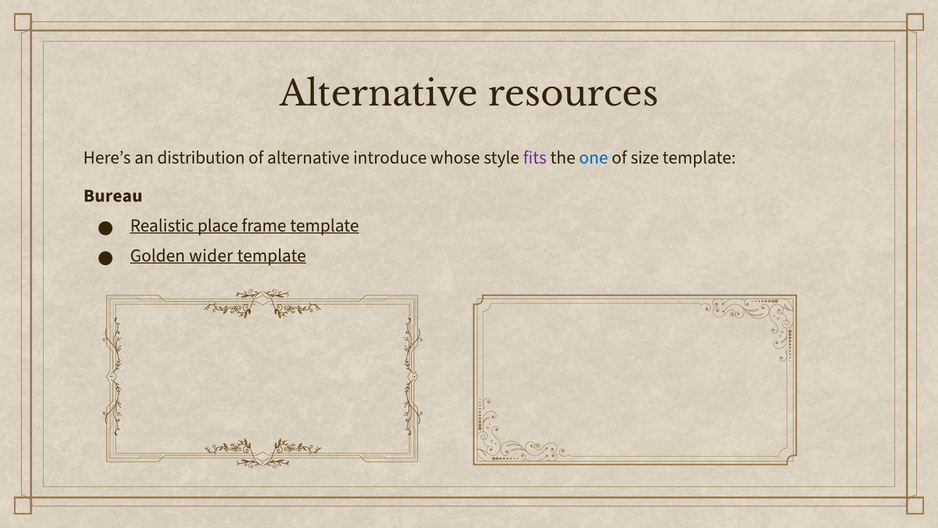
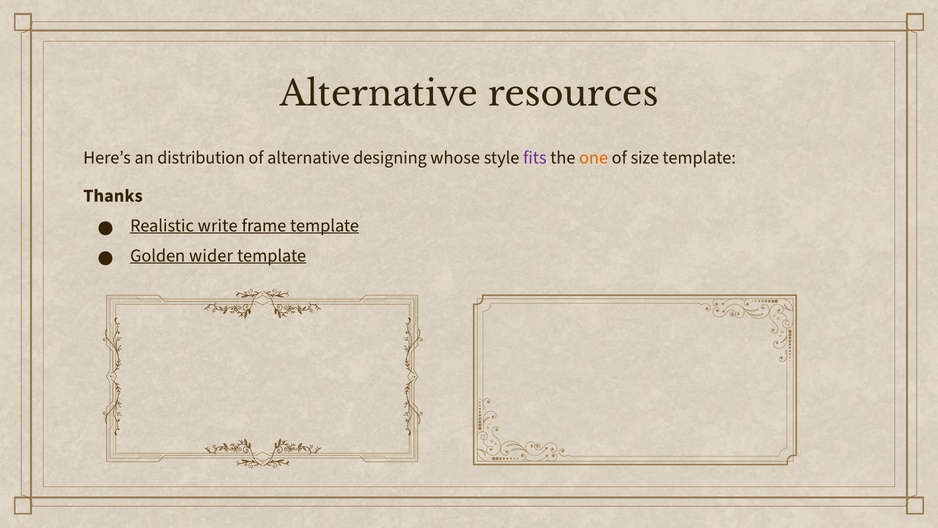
introduce: introduce -> designing (390, 157)
one colour: blue -> orange (594, 157)
Bureau: Bureau -> Thanks (113, 196)
place: place -> write (218, 225)
